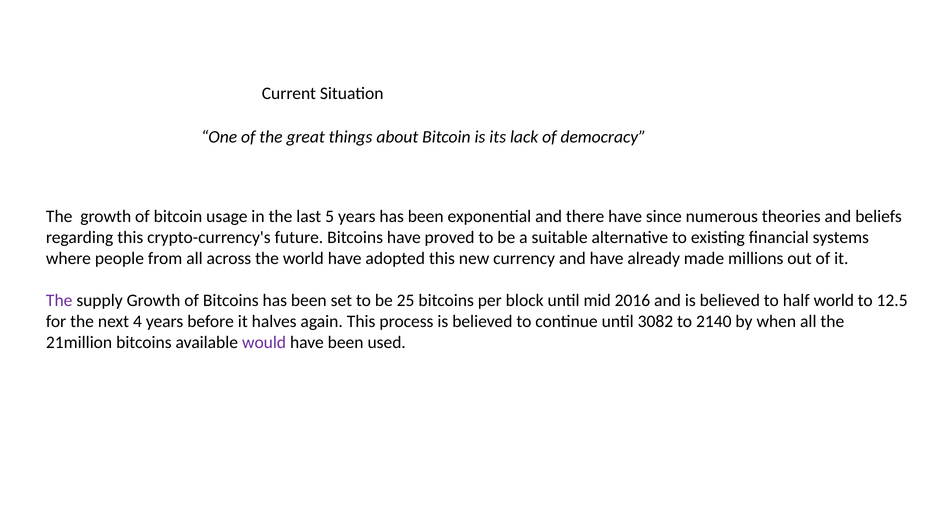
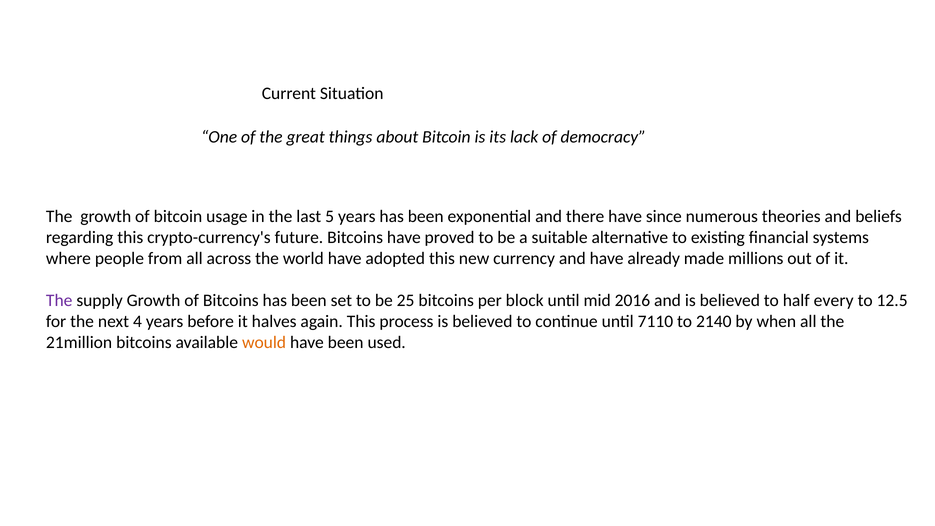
half world: world -> every (834, 300)
3082: 3082 -> 7110 (655, 322)
would colour: purple -> orange (264, 343)
